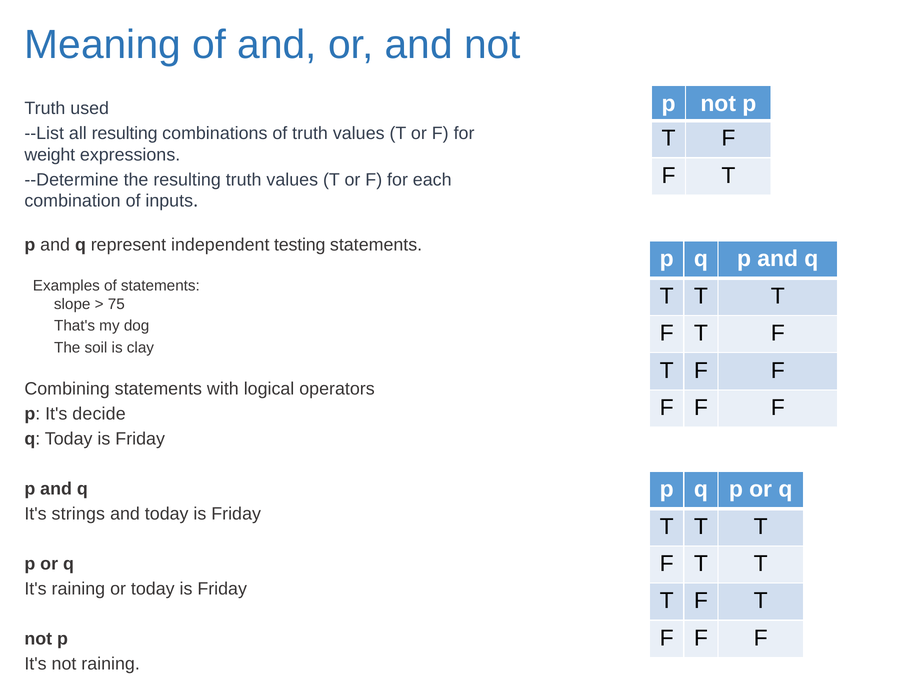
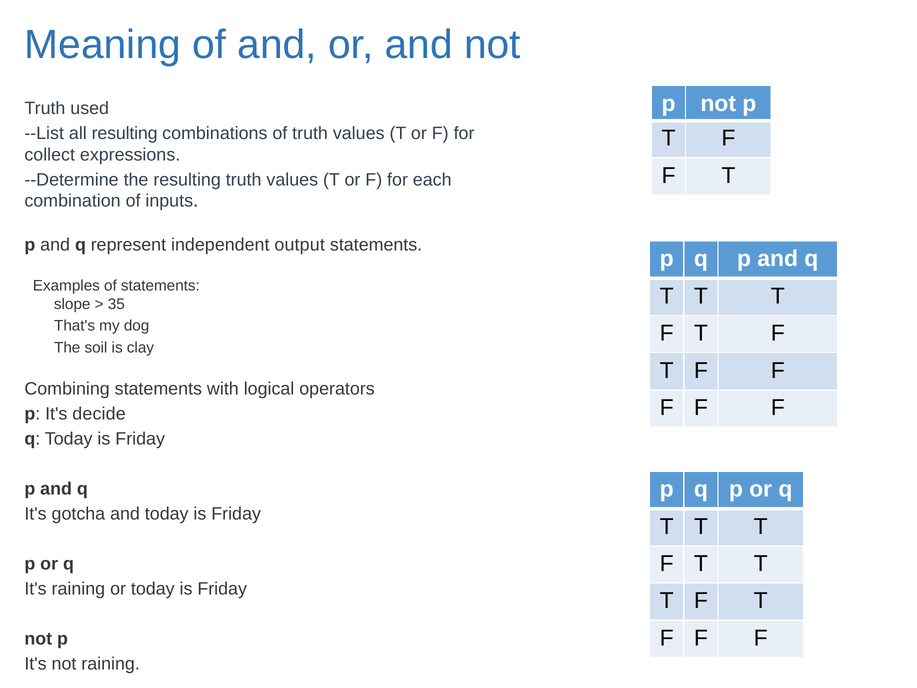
weight: weight -> collect (50, 155)
testing: testing -> output (300, 245)
75: 75 -> 35 (116, 304)
strings: strings -> gotcha (78, 514)
